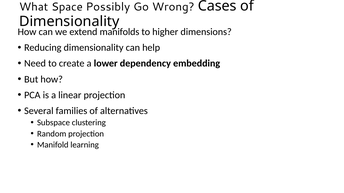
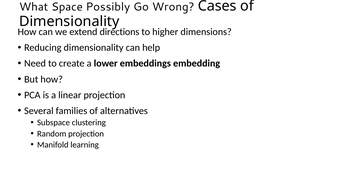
manifolds: manifolds -> directions (119, 32)
dependency: dependency -> embeddings (145, 64)
